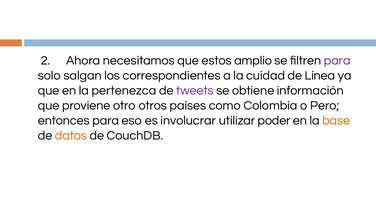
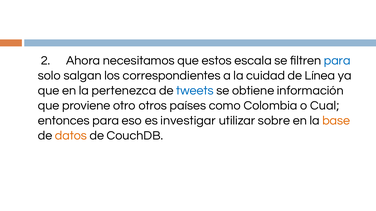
amplio: amplio -> escala (253, 61)
para colour: purple -> blue (337, 61)
tweets colour: purple -> blue (195, 91)
Pero: Pero -> Cual (325, 106)
involucrar: involucrar -> investigar (188, 121)
poder: poder -> sobre (274, 121)
